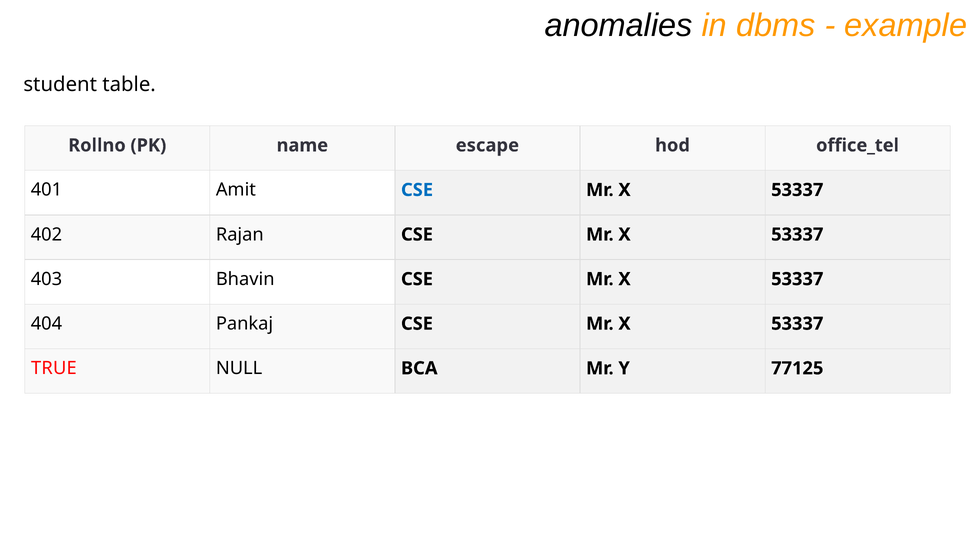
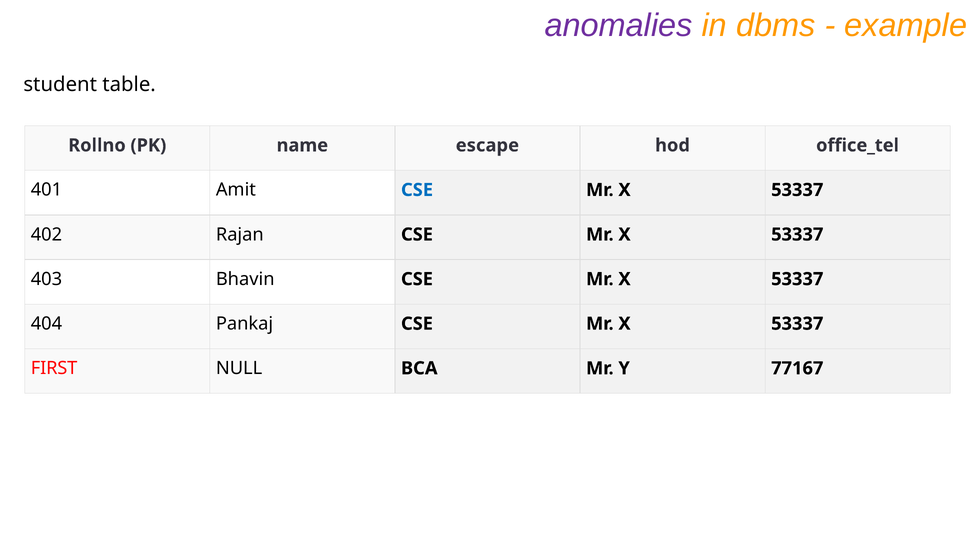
anomalies colour: black -> purple (619, 25)
TRUE: TRUE -> FIRST (54, 368)
77125: 77125 -> 77167 (797, 368)
